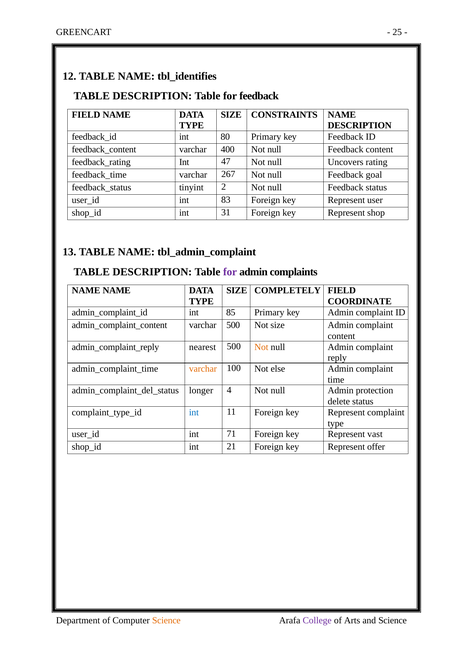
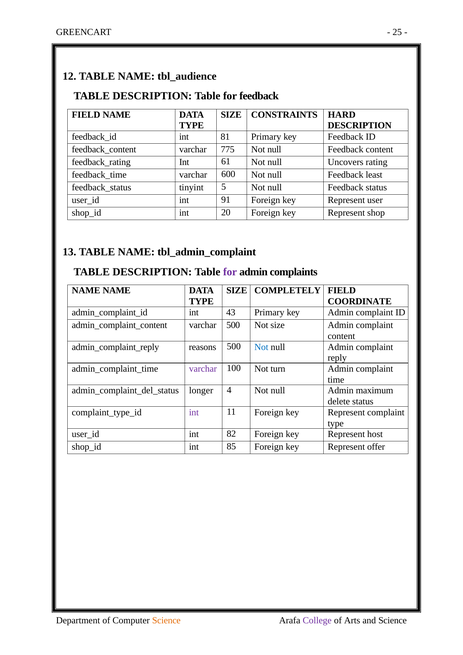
tbl_identifies: tbl_identifies -> tbl_audience (187, 76)
CONSTRAINTS NAME: NAME -> HARD (342, 115)
80: 80 -> 81 (225, 137)
400: 400 -> 775 (228, 149)
47: 47 -> 61 (226, 162)
267: 267 -> 600 (228, 174)
goal: goal -> least (374, 175)
2: 2 -> 5 (224, 187)
83: 83 -> 91 (226, 200)
31: 31 -> 20 (226, 212)
85: 85 -> 43 (231, 313)
nearest: nearest -> reasons (203, 347)
Not colour: orange -> blue (261, 347)
varchar colour: orange -> purple (203, 369)
else: else -> turn (278, 369)
protection: protection -> maximum (375, 391)
int colour: blue -> purple (194, 413)
71: 71 -> 82 (231, 434)
vast: vast -> host (375, 434)
21: 21 -> 85 (231, 447)
